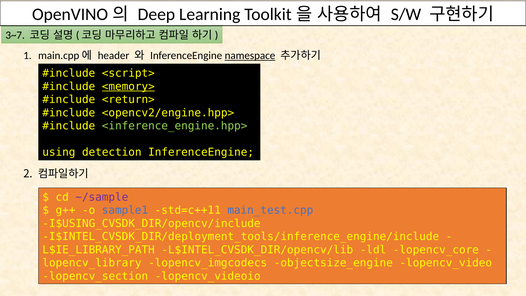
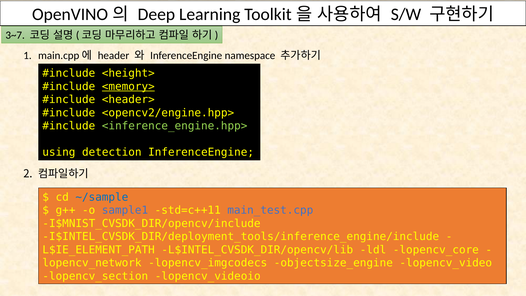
namespace underline: present -> none (250, 55)
<script>: <script> -> <height> (128, 73)
<return>: <return> -> <header> (128, 100)
~/sample colour: purple -> blue (102, 197)
I$USING_CVSDK_DIR/opencv/include: I$USING_CVSDK_DIR/opencv/include -> I$MNIST_CVSDK_DIR/opencv/include (152, 223)
L$IE_LIBRARY_PATH: L$IE_LIBRARY_PATH -> L$IE_ELEMENT_PATH (99, 250)
lopencv_library: lopencv_library -> lopencv_network (92, 263)
